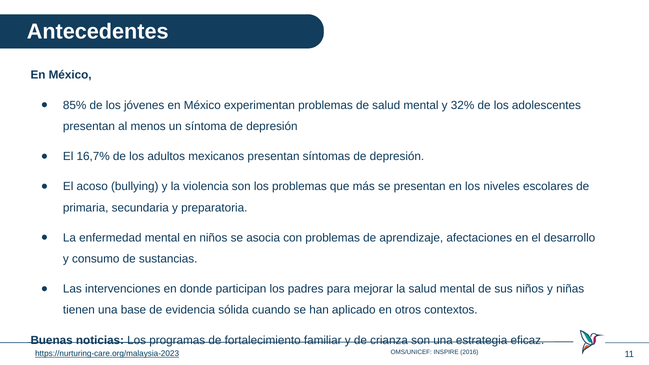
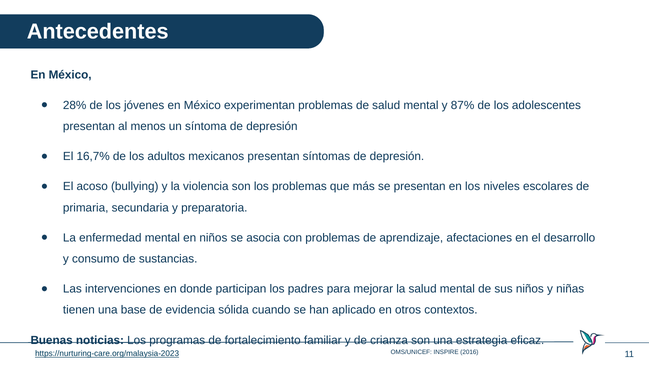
85%: 85% -> 28% (75, 105)
32%: 32% -> 87% (463, 105)
